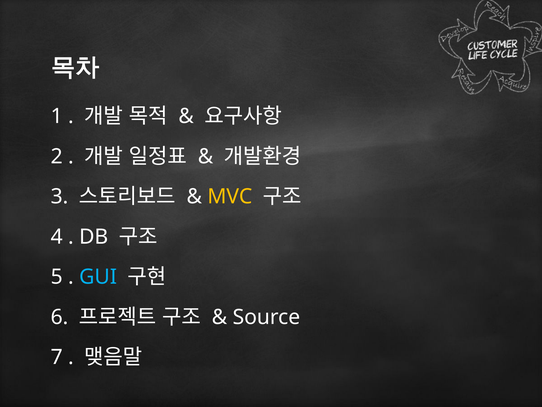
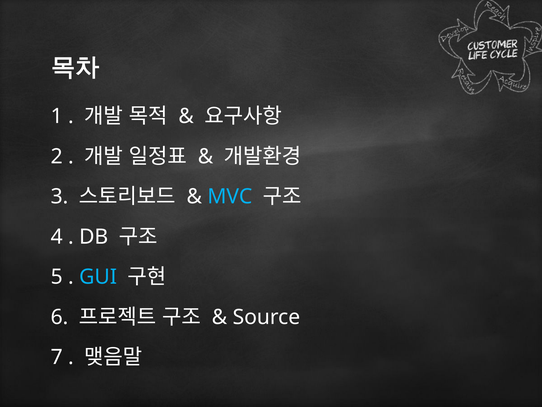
MVC colour: yellow -> light blue (230, 196)
